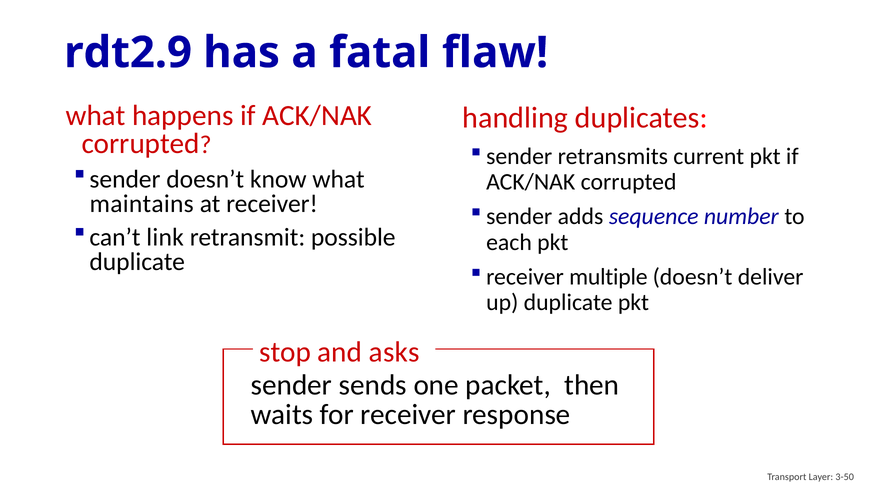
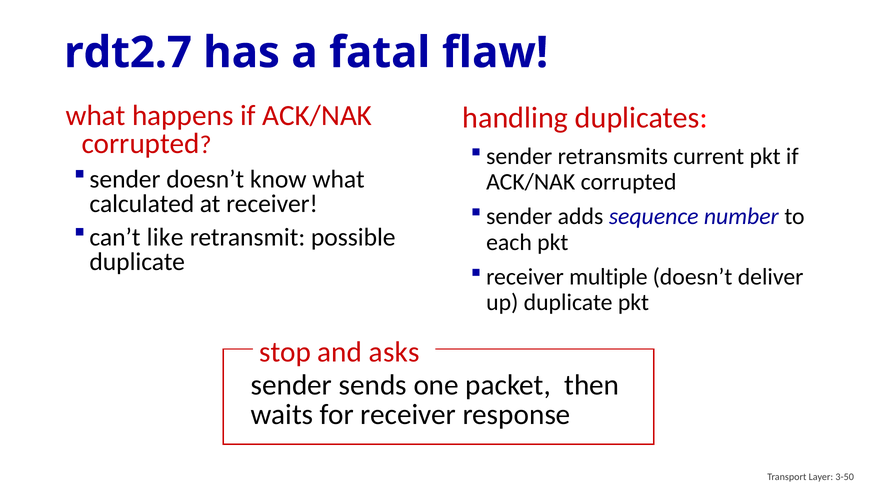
rdt2.9: rdt2.9 -> rdt2.7 (128, 53)
maintains: maintains -> calculated (142, 204)
link: link -> like (165, 237)
